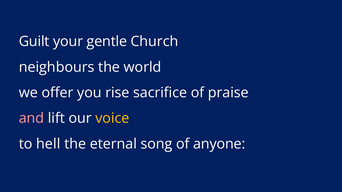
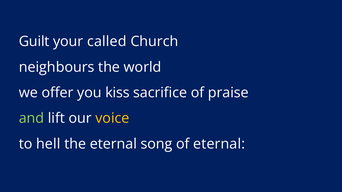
gentle: gentle -> called (107, 42)
rise: rise -> kiss (117, 93)
and colour: pink -> light green (31, 118)
of anyone: anyone -> eternal (219, 144)
